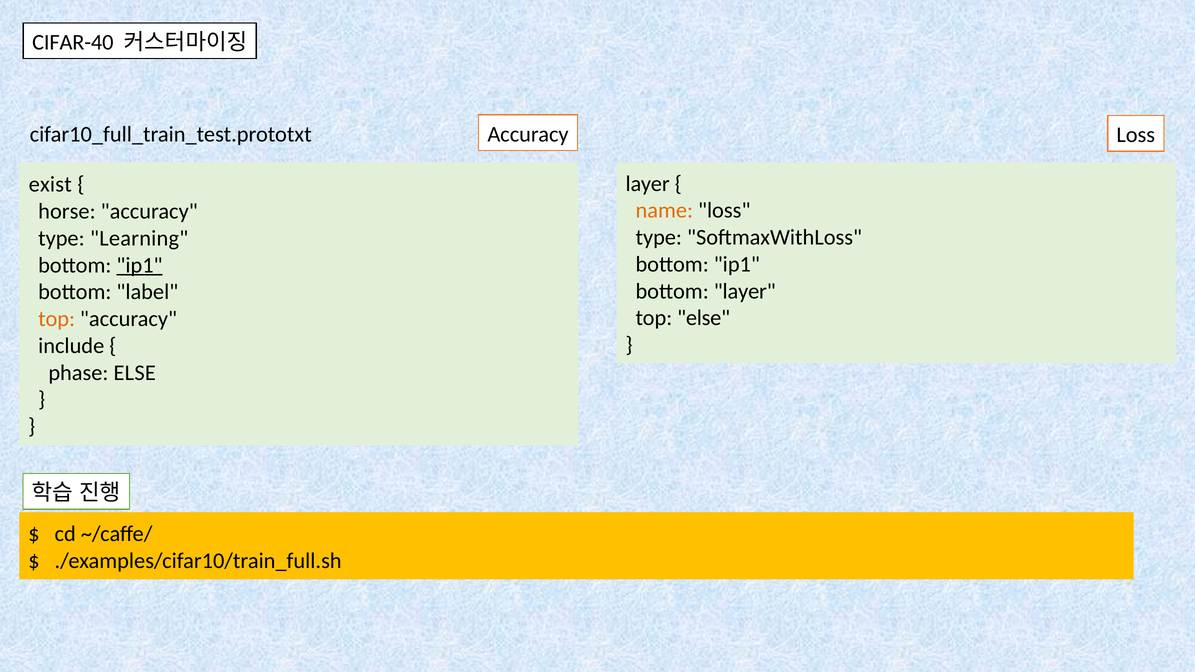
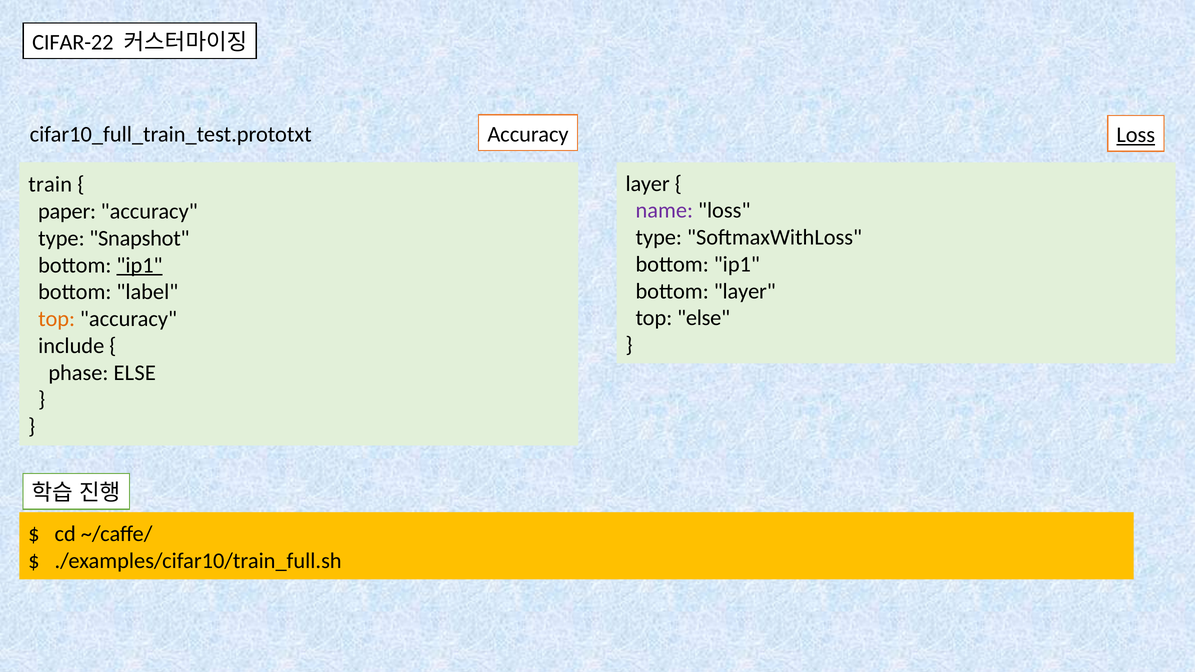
CIFAR-40: CIFAR-40 -> CIFAR-22 (73, 42)
Loss underline: none -> present (1136, 135)
exist: exist -> train (50, 185)
name colour: orange -> purple (664, 211)
horse: horse -> paper (67, 211)
Learning: Learning -> Snapshot (139, 238)
